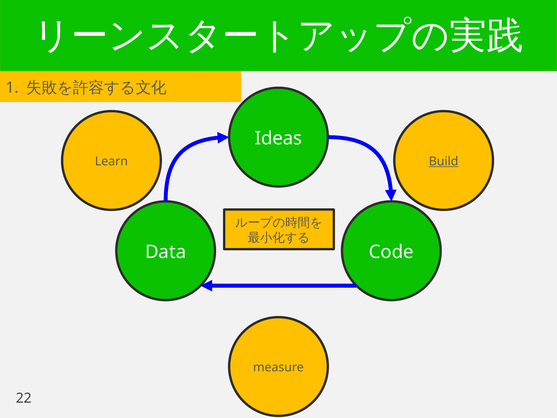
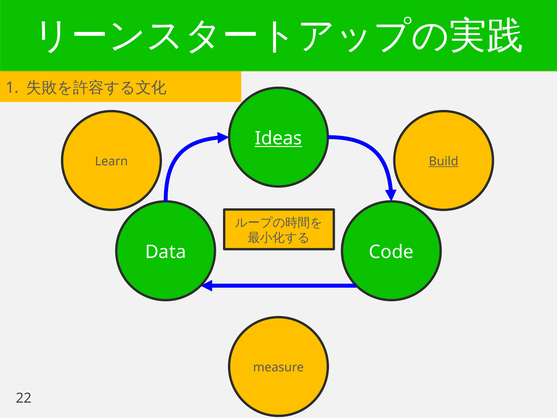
Ideas underline: none -> present (278, 138)
